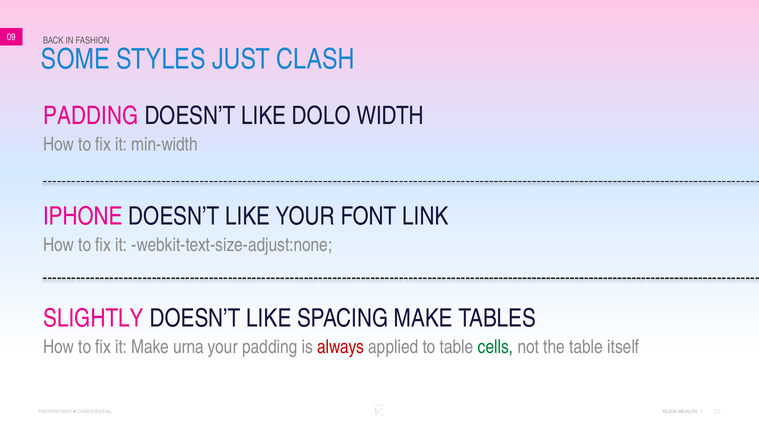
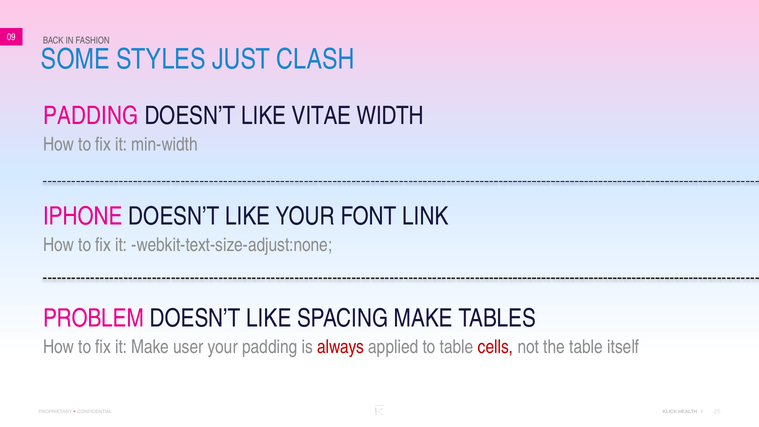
DOLO: DOLO -> VITAE (321, 116)
SLIGHTLY: SLIGHTLY -> PROBLEM (94, 318)
urna: urna -> user (188, 347)
cells colour: green -> red (496, 347)
